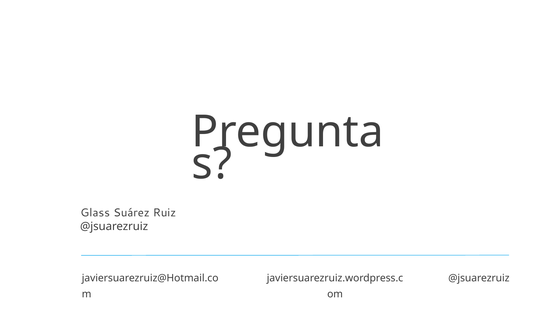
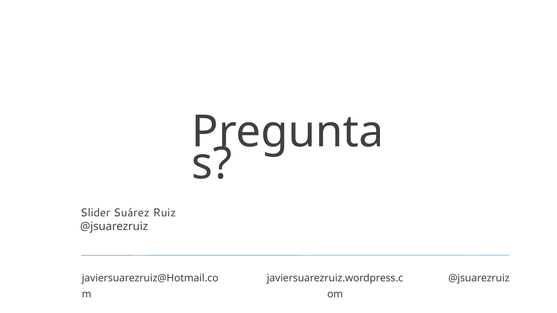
Glass: Glass -> Slider (95, 213)
